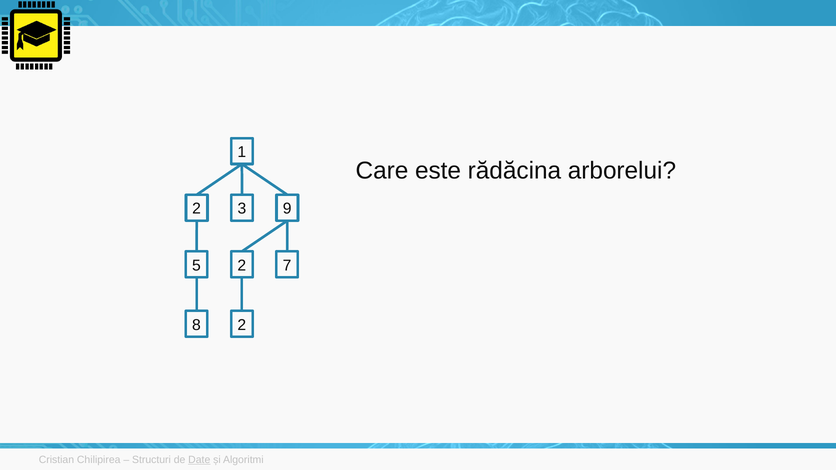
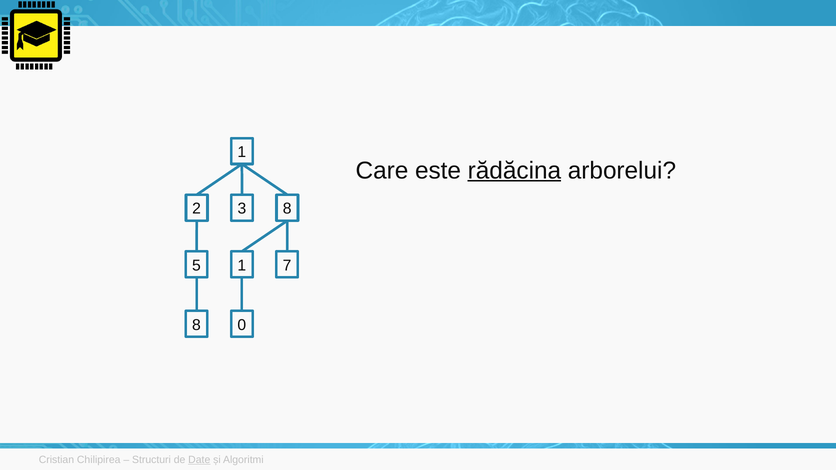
rădăcina underline: none -> present (514, 171)
3 9: 9 -> 8 (287, 209)
5 2: 2 -> 1 (242, 266)
8 2: 2 -> 0 (242, 325)
